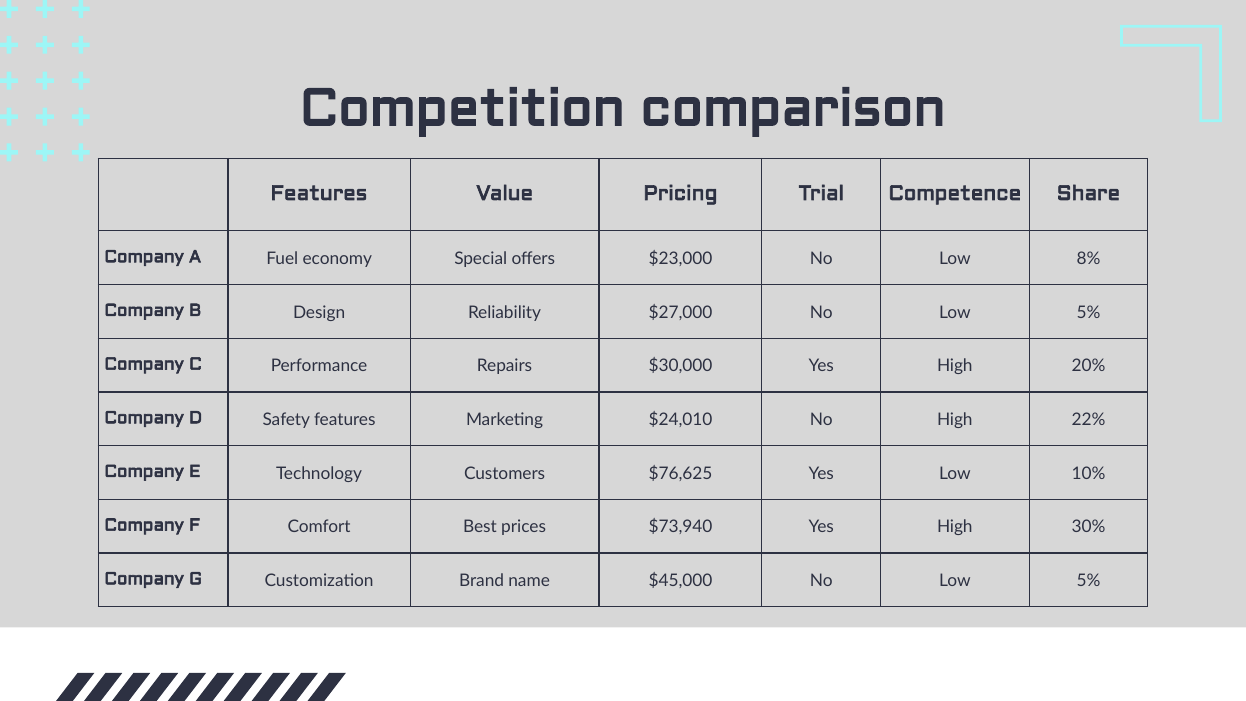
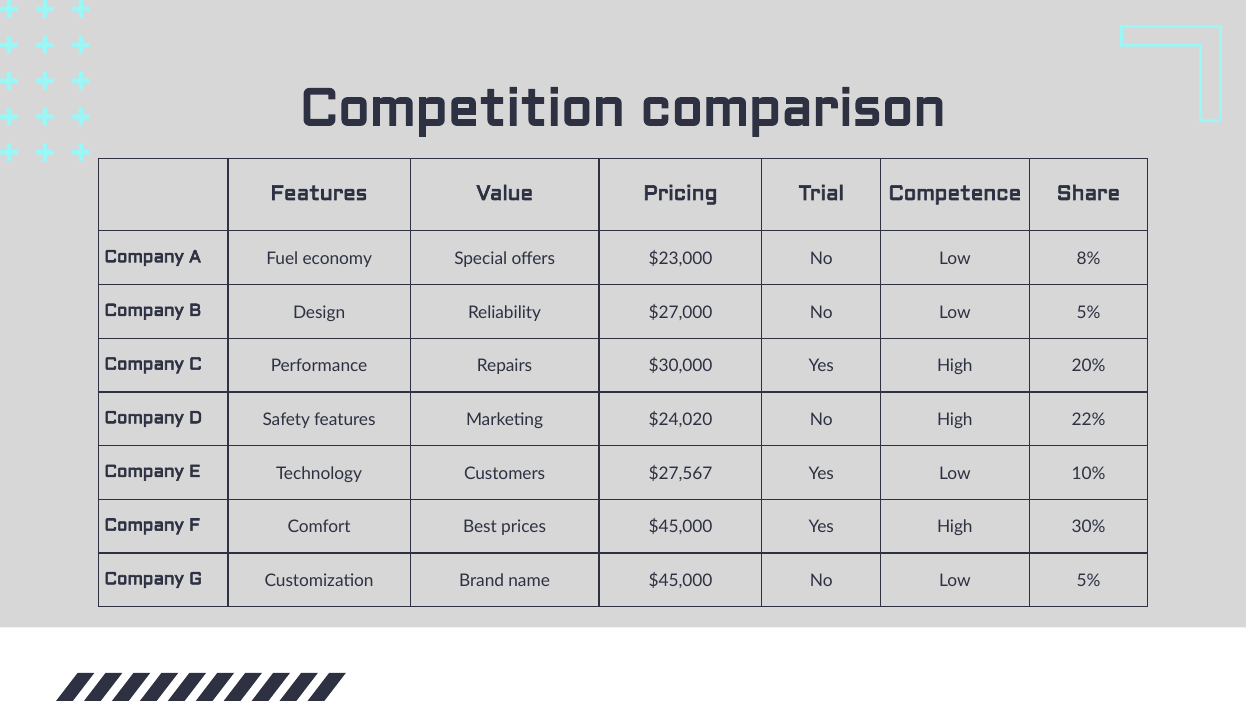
$24,010: $24,010 -> $24,020 (681, 420)
$76,625: $76,625 -> $27,567 (681, 473)
prices $73,940: $73,940 -> $45,000 (681, 527)
